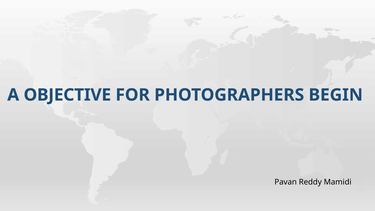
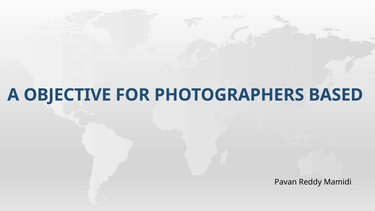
BEGIN: BEGIN -> BASED (336, 95)
